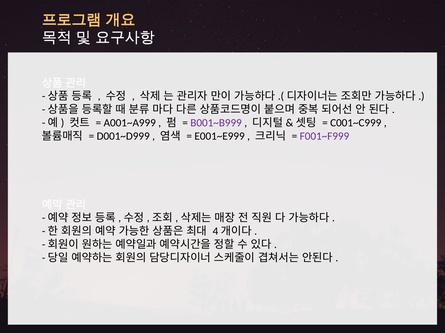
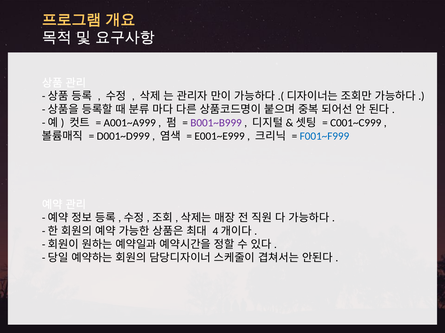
F001~F999 colour: purple -> blue (324, 137)
